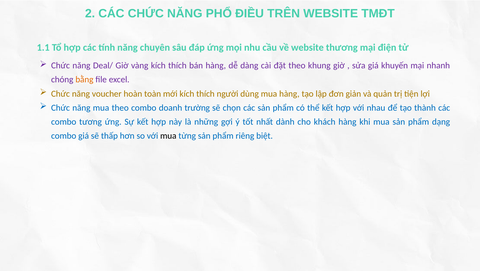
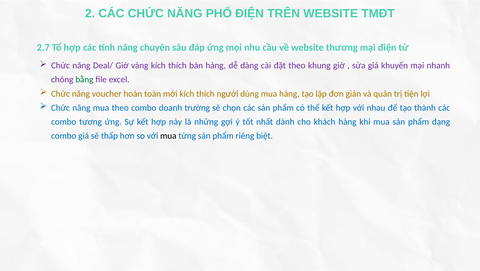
PHỔ ĐIỀU: ĐIỀU -> ĐIỆN (250, 14)
1.1: 1.1 -> 2.7 (43, 47)
bằng colour: orange -> green (84, 80)
